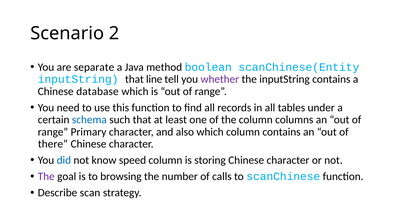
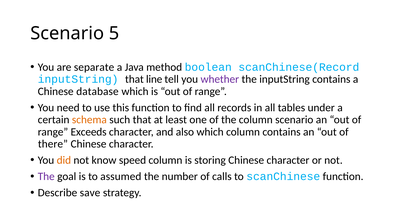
2: 2 -> 5 (114, 33)
scanChinese(Entity: scanChinese(Entity -> scanChinese(Record (299, 67)
schema colour: blue -> orange (89, 120)
column columns: columns -> scenario (294, 120)
Primary: Primary -> Exceeds (89, 132)
did colour: blue -> orange (64, 160)
browsing: browsing -> assumed (121, 176)
scan: scan -> save (90, 193)
